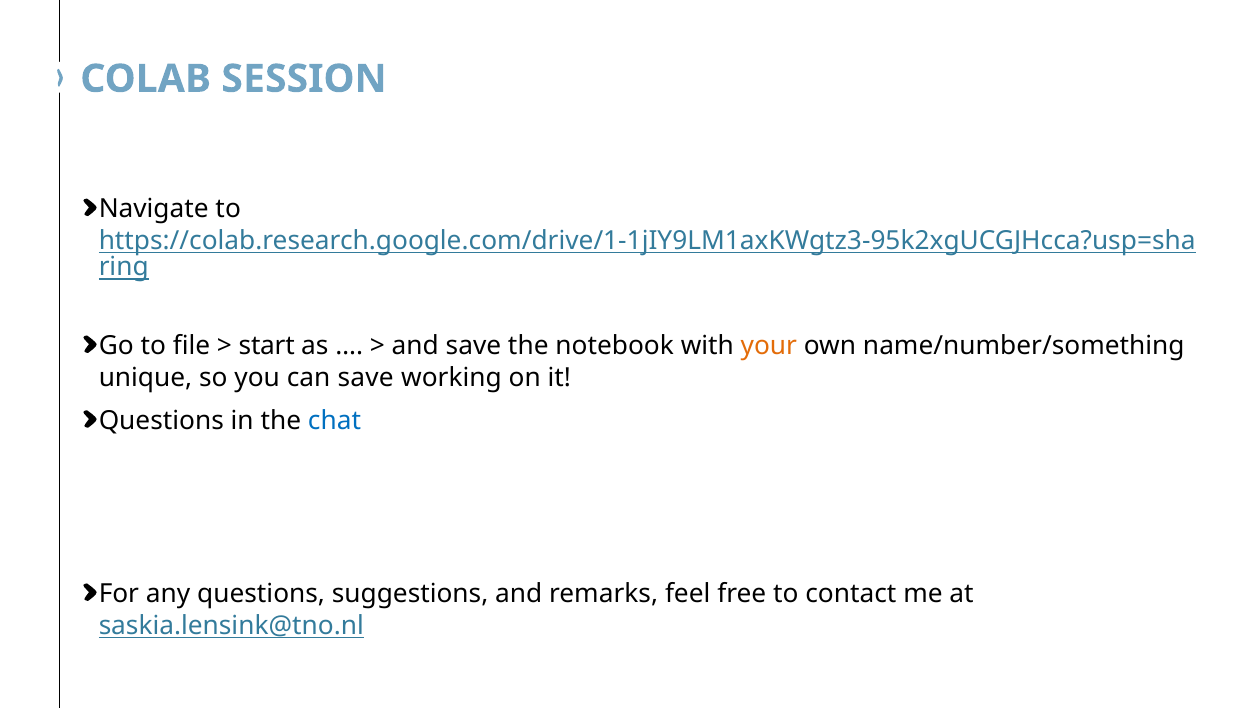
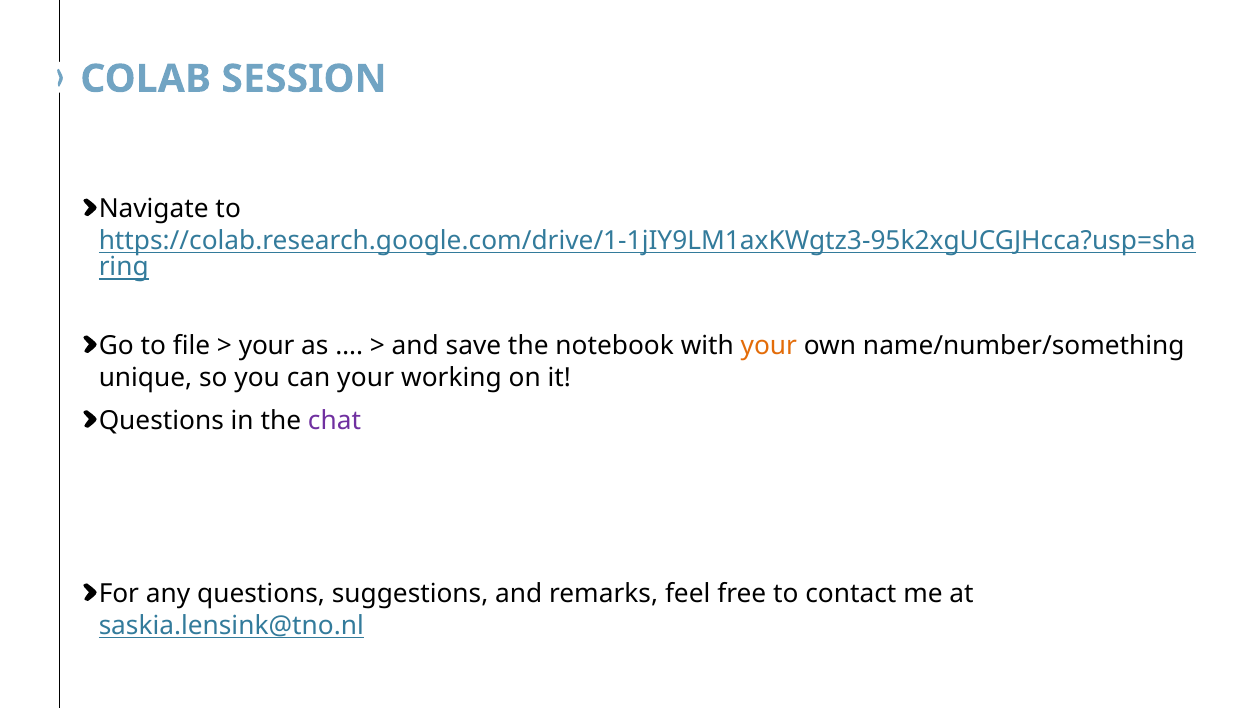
start: start -> your (267, 346)
can save: save -> your (366, 378)
chat colour: blue -> purple (334, 421)
